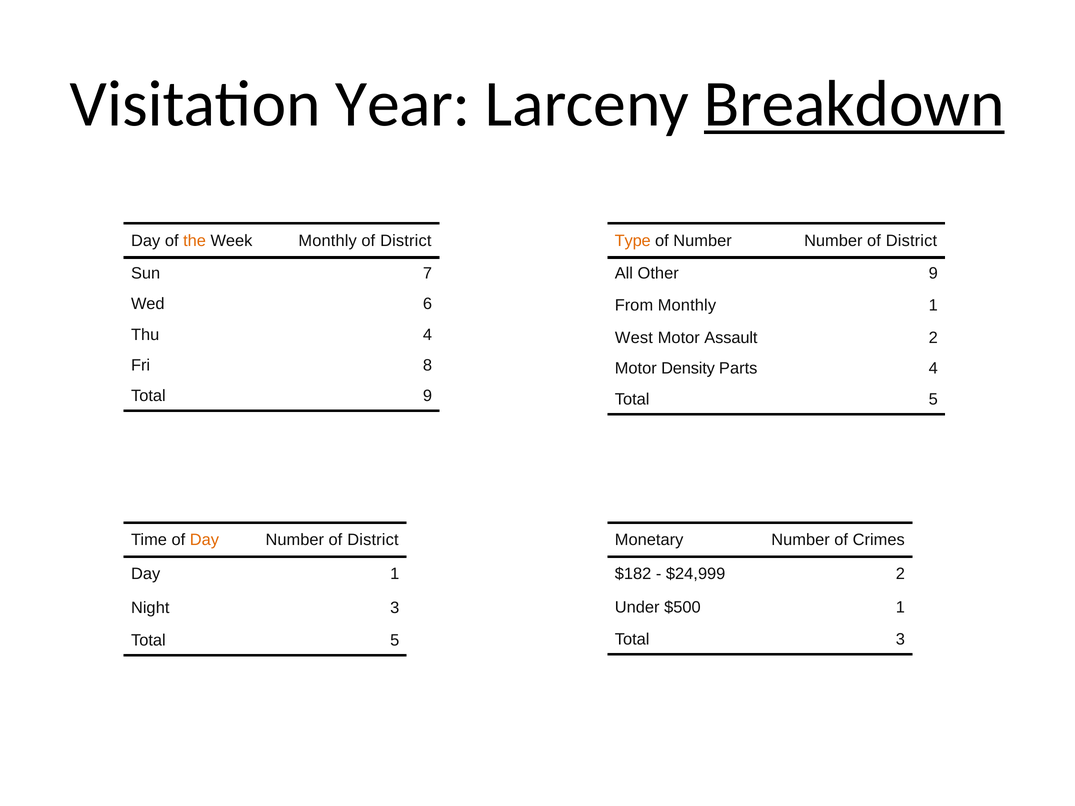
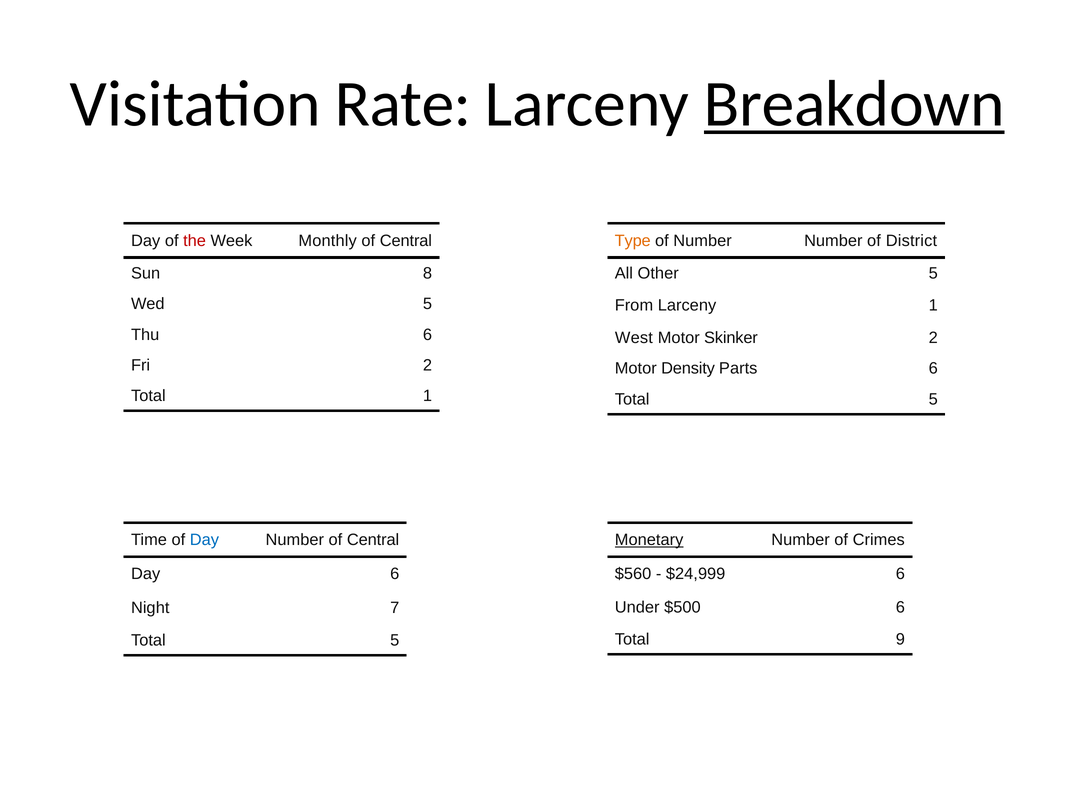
Year: Year -> Rate (403, 104)
the colour: orange -> red (195, 241)
District: District -> Central (406, 241)
7: 7 -> 8 (428, 273)
Other 9: 9 -> 5 (933, 273)
Wed 6: 6 -> 5 (428, 304)
From Monthly: Monthly -> Larceny (687, 306)
Thu 4: 4 -> 6 (428, 335)
Assault: Assault -> Skinker (731, 338)
Fri 8: 8 -> 2 (428, 365)
Parts 4: 4 -> 6 (933, 369)
Total 9: 9 -> 1 (428, 396)
Monetary underline: none -> present (649, 540)
Day colour: orange -> blue (204, 540)
District: District -> Central (373, 540)
$182: $182 -> $560 (633, 574)
$24,999 2: 2 -> 6 (900, 574)
Day 1: 1 -> 6 (395, 574)
$500 1: 1 -> 6 (900, 608)
Night 3: 3 -> 7 (395, 608)
Total 3: 3 -> 9 (900, 639)
